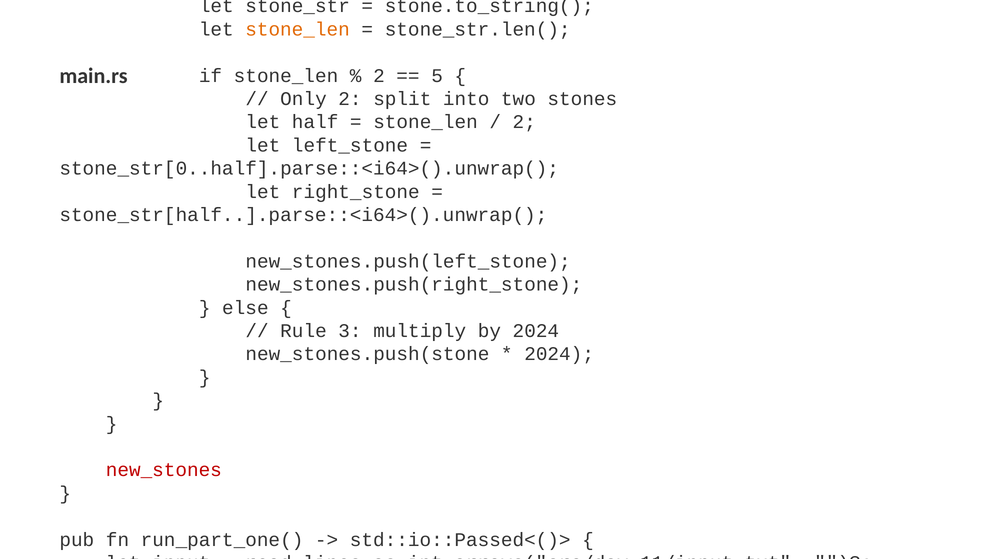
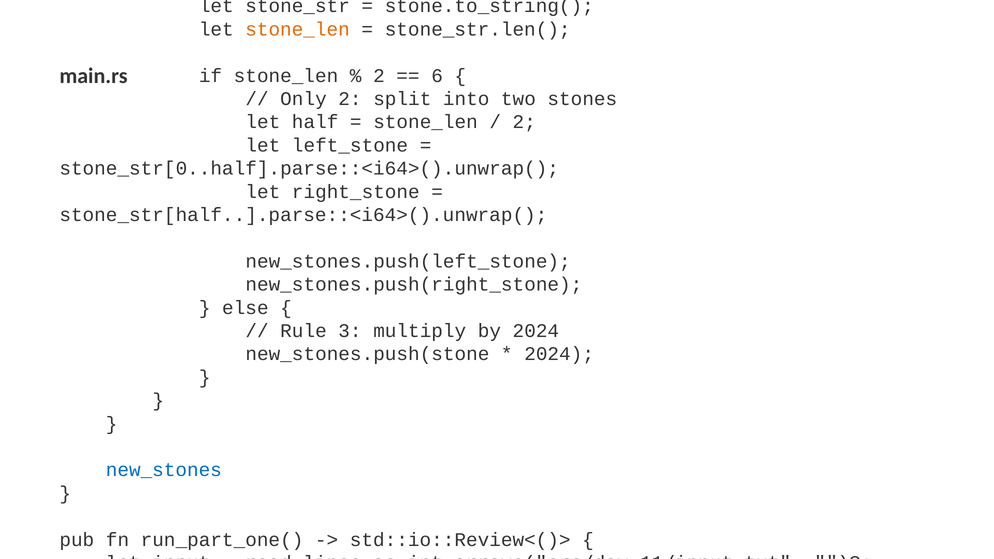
5: 5 -> 6 (437, 76)
new_stones colour: red -> blue (164, 470)
std::io::Passed<()>: std::io::Passed<()> -> std::io::Review<()> (460, 540)
